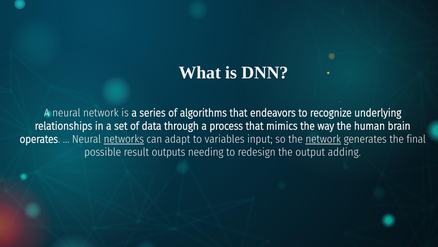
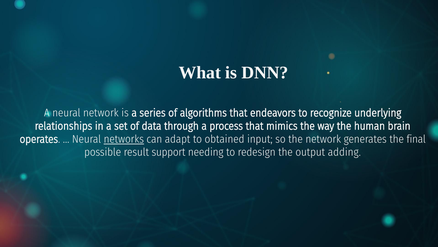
variables: variables -> obtained (225, 139)
network underline: present -> none (323, 139)
outputs: outputs -> support (169, 152)
